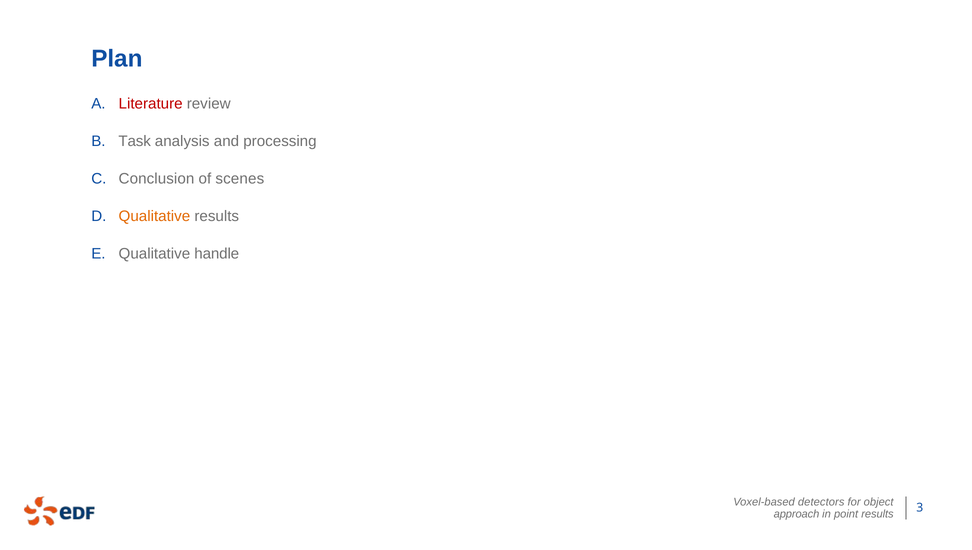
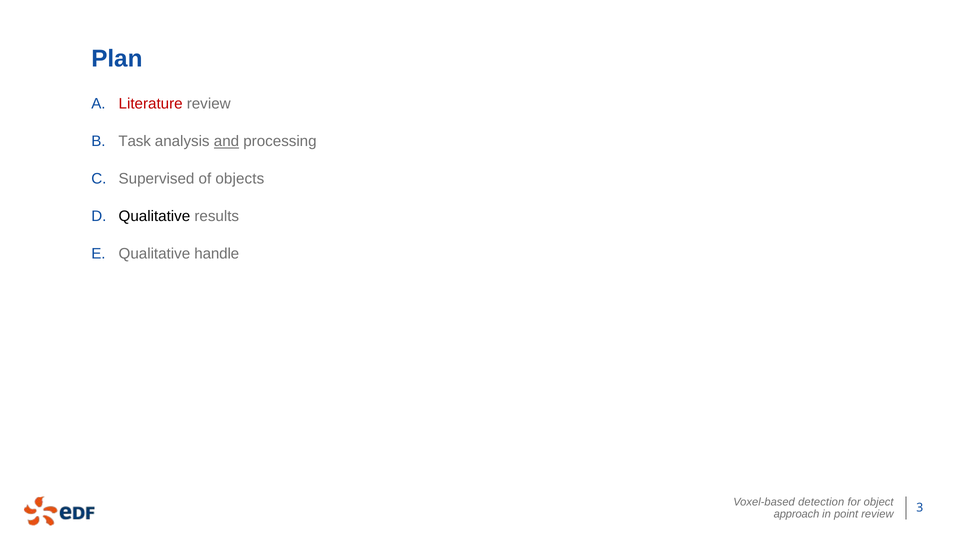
and underline: none -> present (226, 141)
Conclusion: Conclusion -> Supervised (157, 179)
scenes: scenes -> objects (240, 179)
Qualitative colour: orange -> black (154, 216)
detectors: detectors -> detection (821, 502)
point results: results -> review (877, 514)
